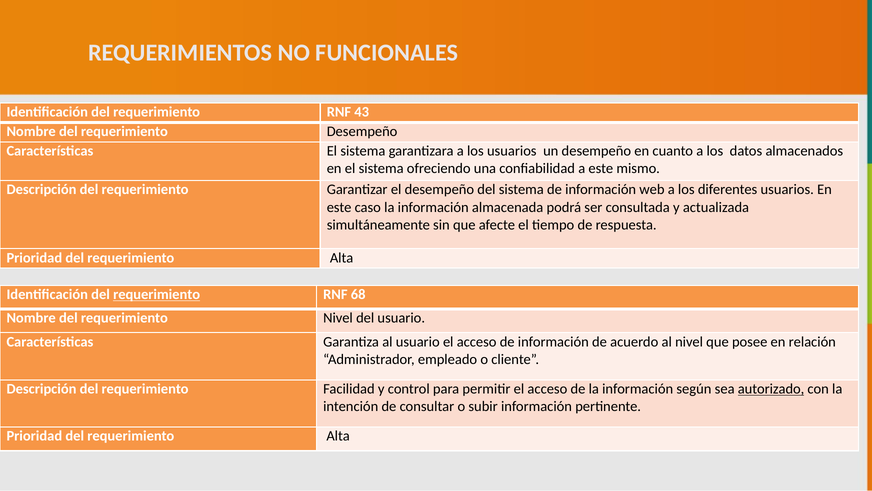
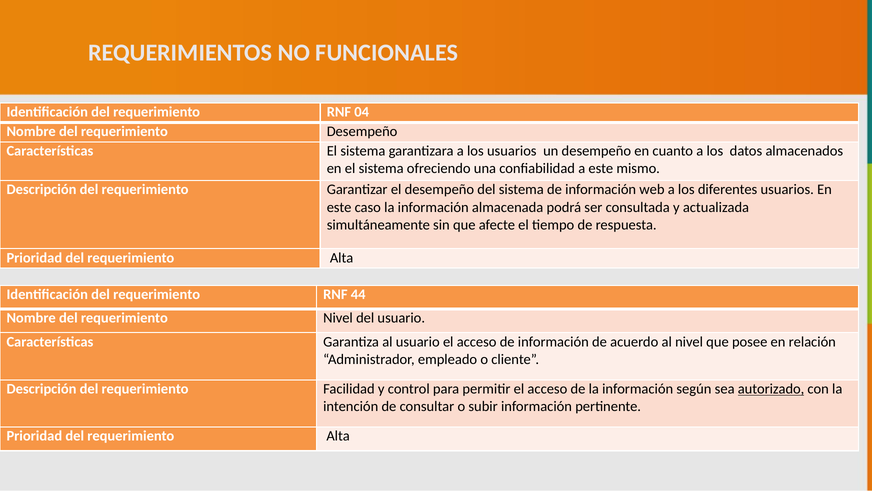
43: 43 -> 04 (362, 112)
requerimiento underline: present -> none (157, 294)
68: 68 -> 44 (358, 294)
